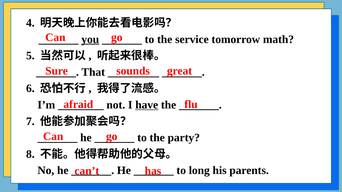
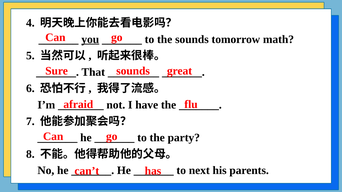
the service: service -> sounds (192, 39)
have underline: present -> none (147, 105)
long: long -> next (199, 171)
